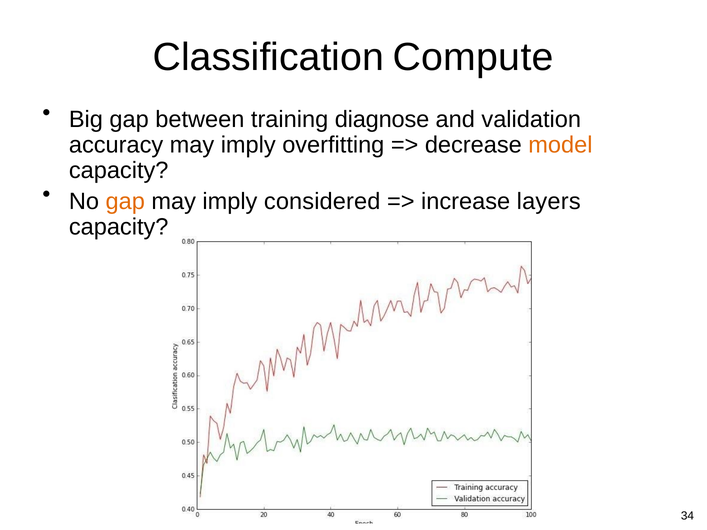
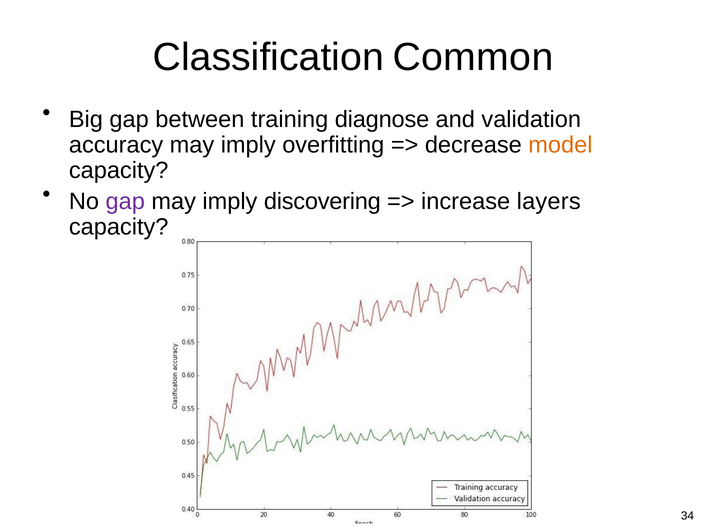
Compute: Compute -> Common (473, 58)
gap colour: orange -> purple (125, 201)
considered: considered -> discovering (322, 201)
